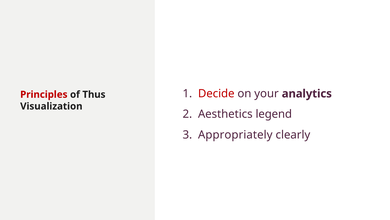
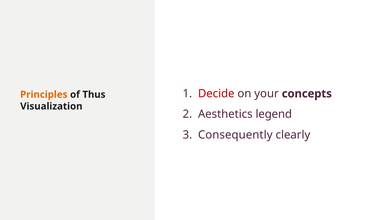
analytics: analytics -> concepts (307, 93)
Principles colour: red -> orange (44, 94)
Appropriately: Appropriately -> Consequently (235, 134)
